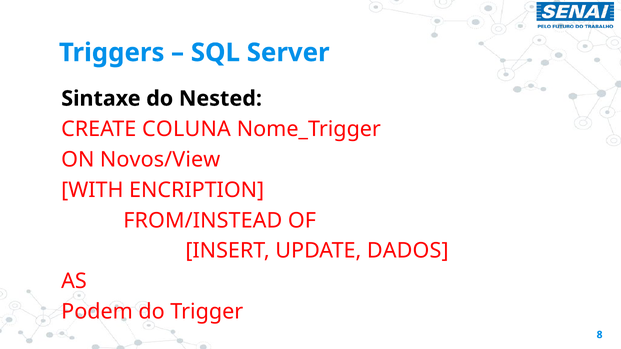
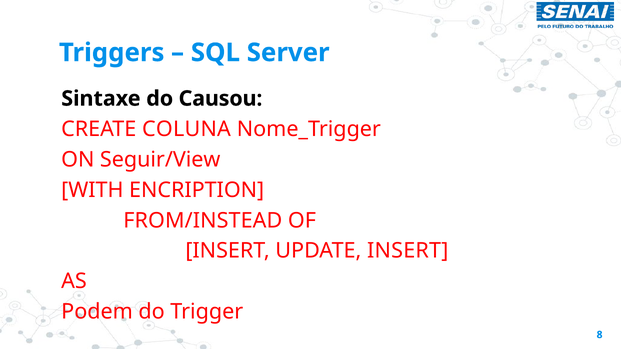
Nested: Nested -> Causou (220, 99)
Novos/View: Novos/View -> Seguir/View (160, 160)
UPDATE DADOS: DADOS -> INSERT (408, 251)
